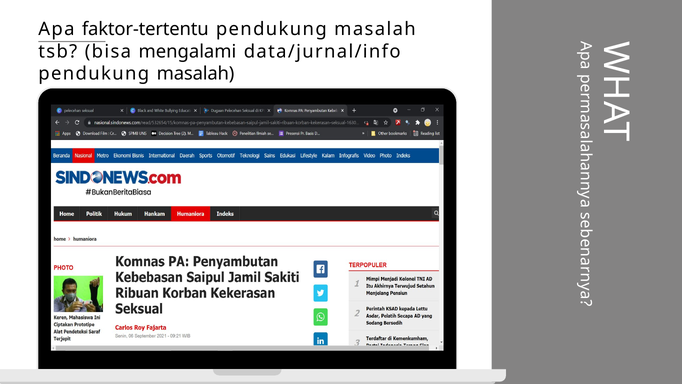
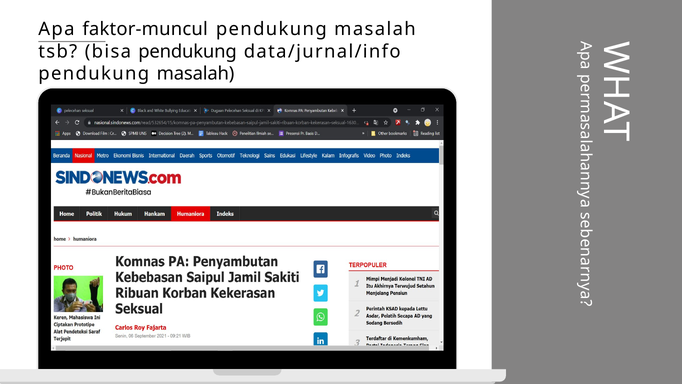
faktor-tertentu: faktor-tertentu -> faktor-muncul (145, 29)
bisa mengalami: mengalami -> pendukung (188, 51)
